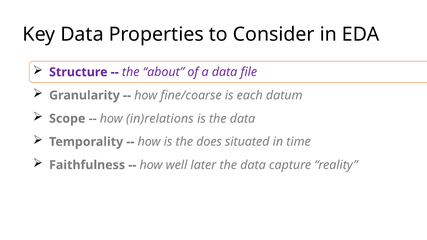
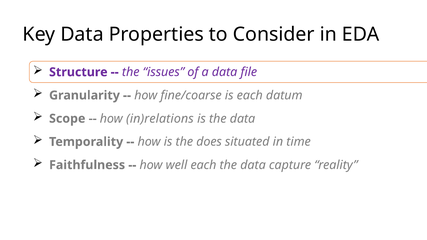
about: about -> issues (163, 72)
well later: later -> each (203, 165)
